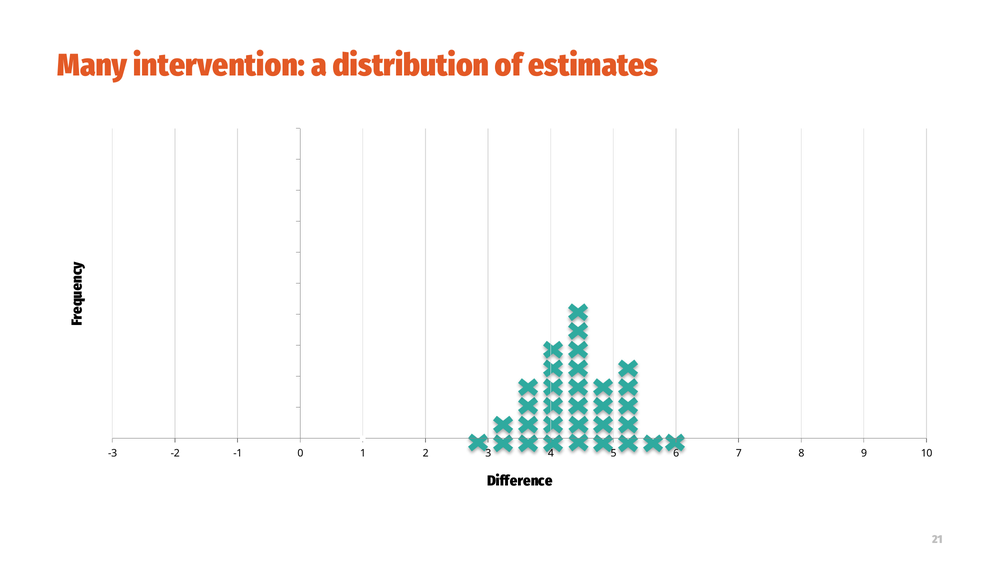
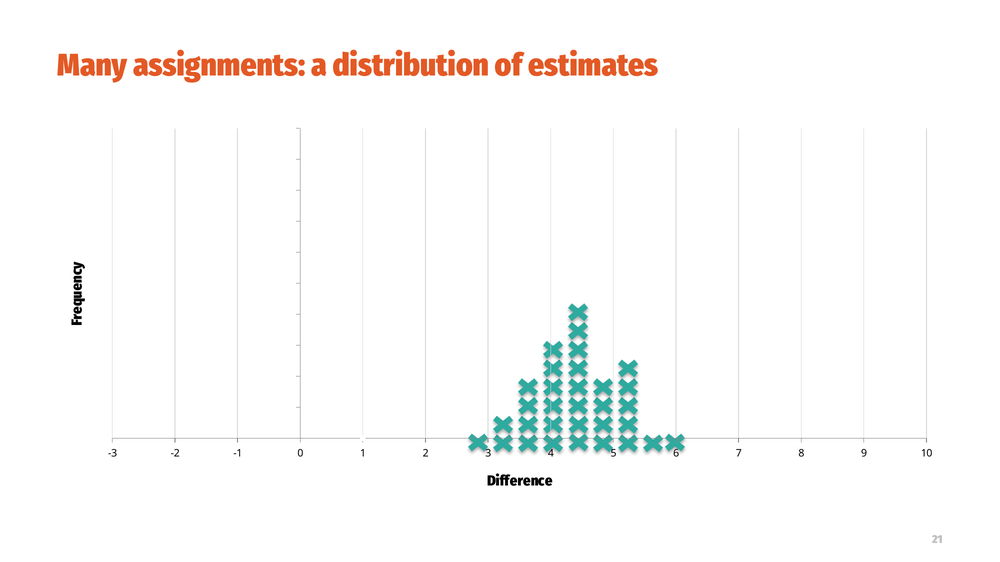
intervention: intervention -> assignments (219, 66)
